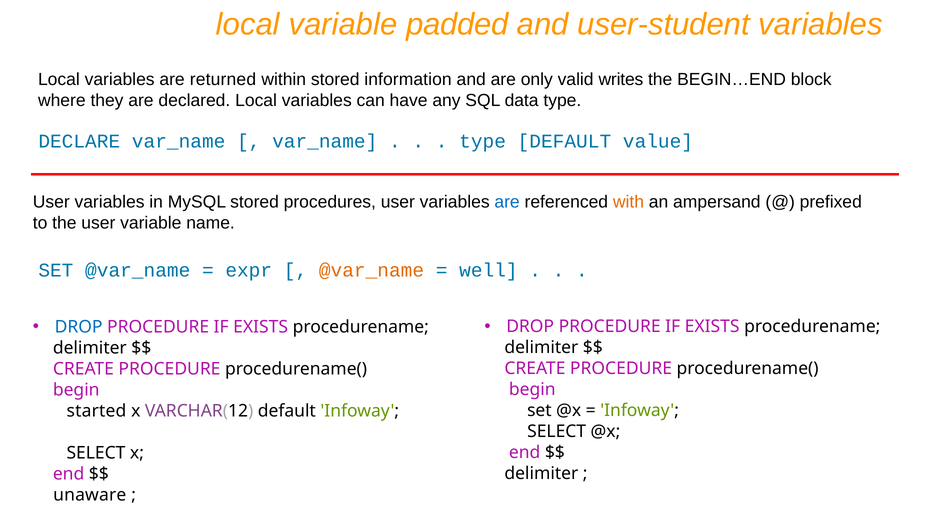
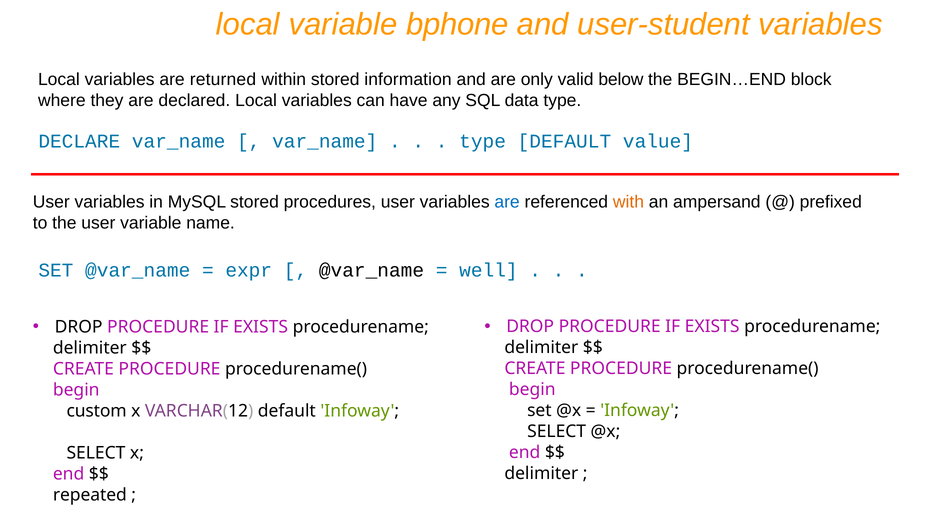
padded: padded -> bphone (457, 24)
writes: writes -> below (621, 79)
@var_name colour: orange -> black (371, 270)
DROP colour: blue -> black (79, 327)
started: started -> custom (97, 411)
unaware: unaware -> repeated (90, 495)
